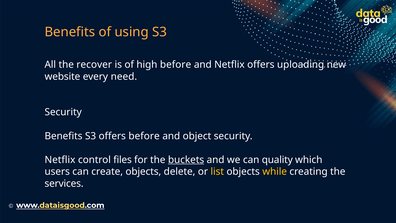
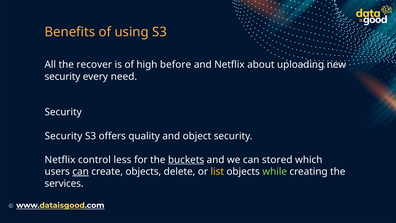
Netflix offers: offers -> about (261, 65)
website: website -> security (62, 76)
Benefits: Benefits -> Security (63, 136)
offers before: before -> quality (144, 136)
files: files -> less (122, 160)
quality: quality -> stored (277, 160)
can underline: none -> present (81, 171)
while colour: yellow -> light green (275, 171)
